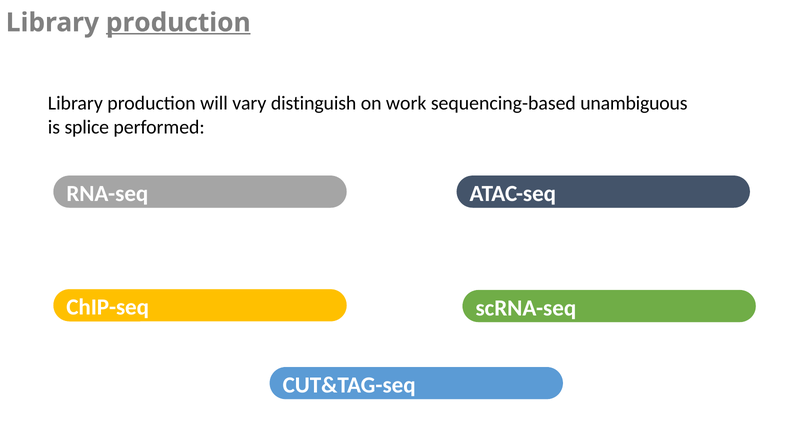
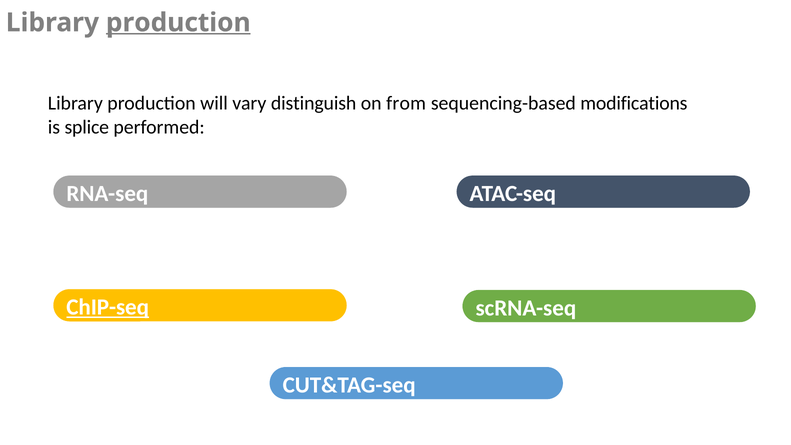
work: work -> from (406, 103)
unambiguous: unambiguous -> modifications (634, 103)
ChIP-seq underline: none -> present (108, 307)
